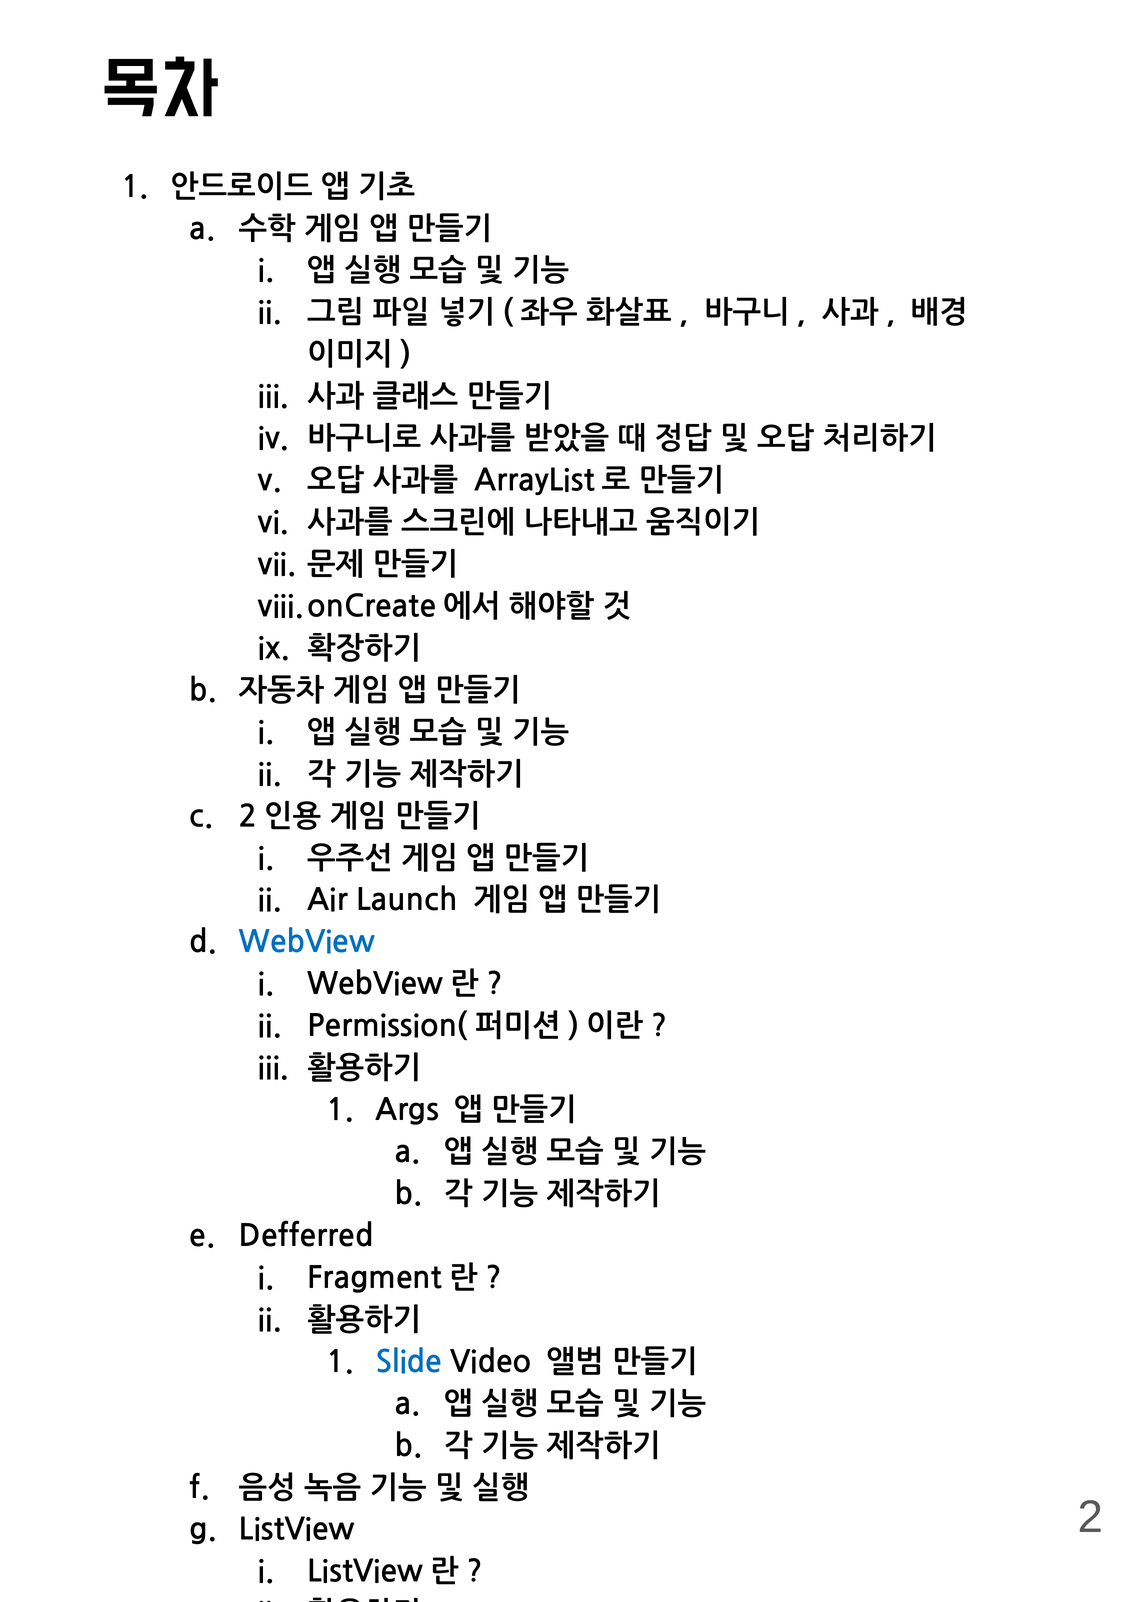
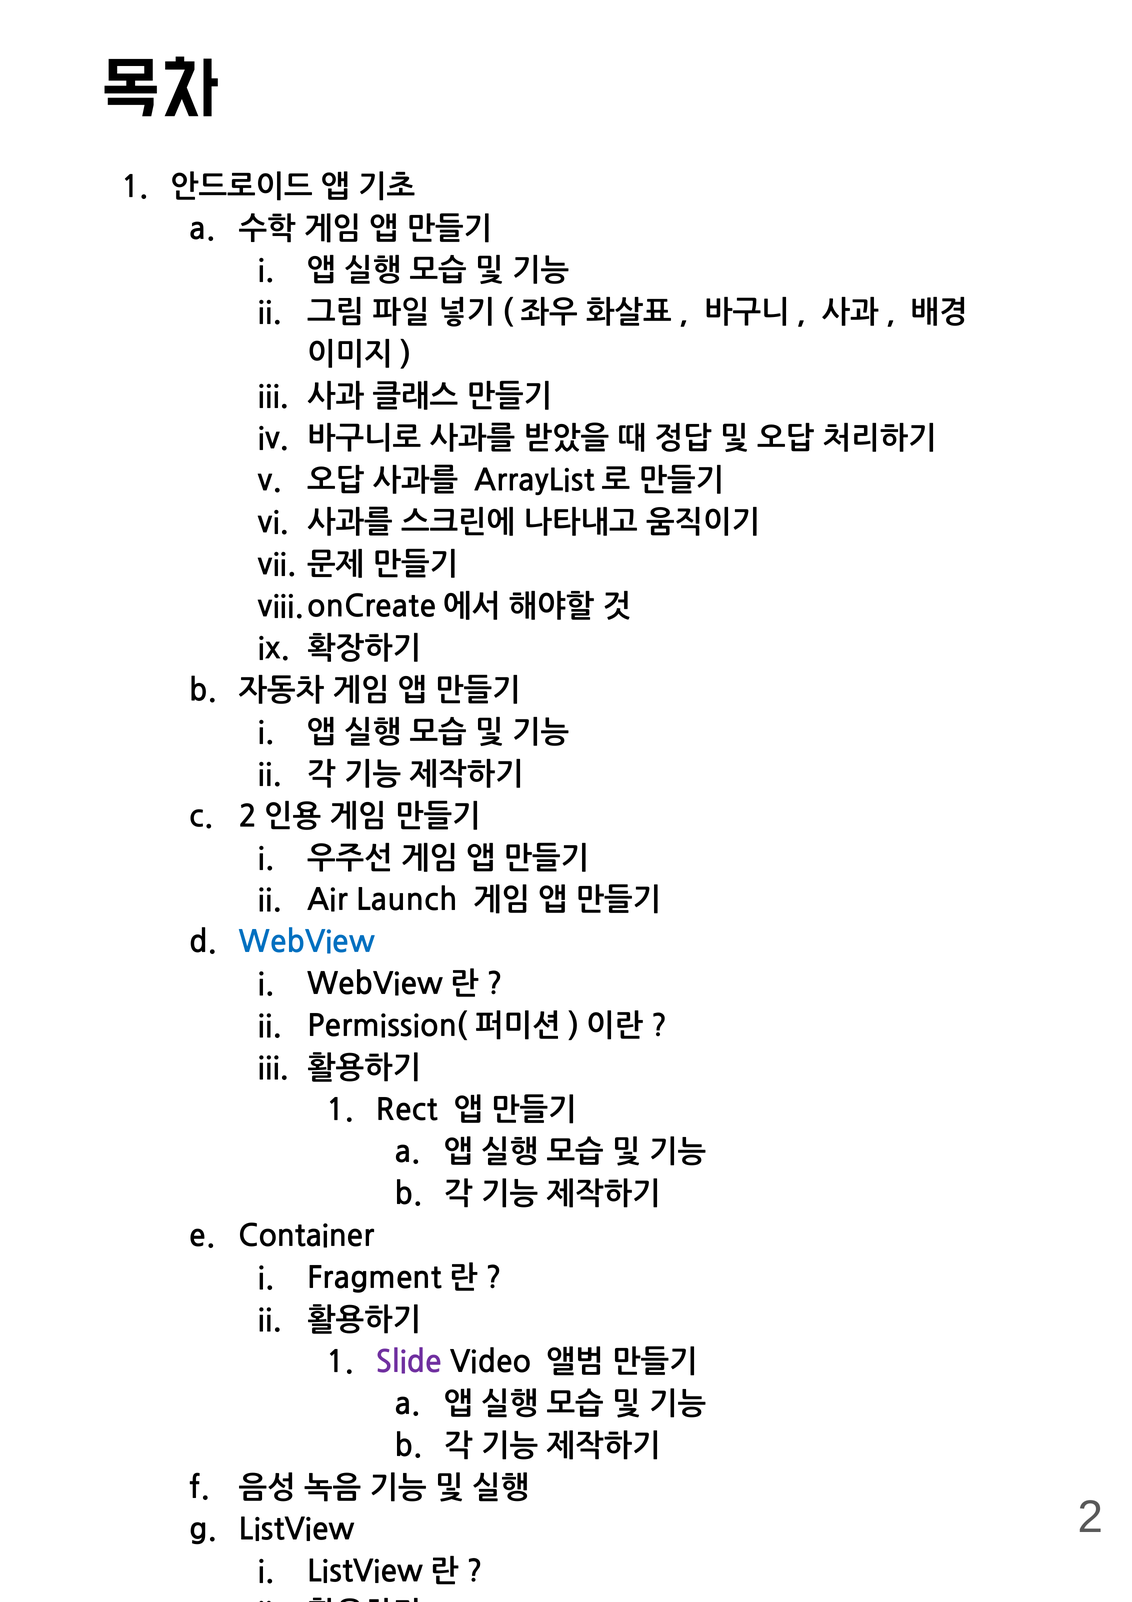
Args: Args -> Rect (407, 1110)
Defferred: Defferred -> Container (306, 1235)
Slide colour: blue -> purple (409, 1361)
